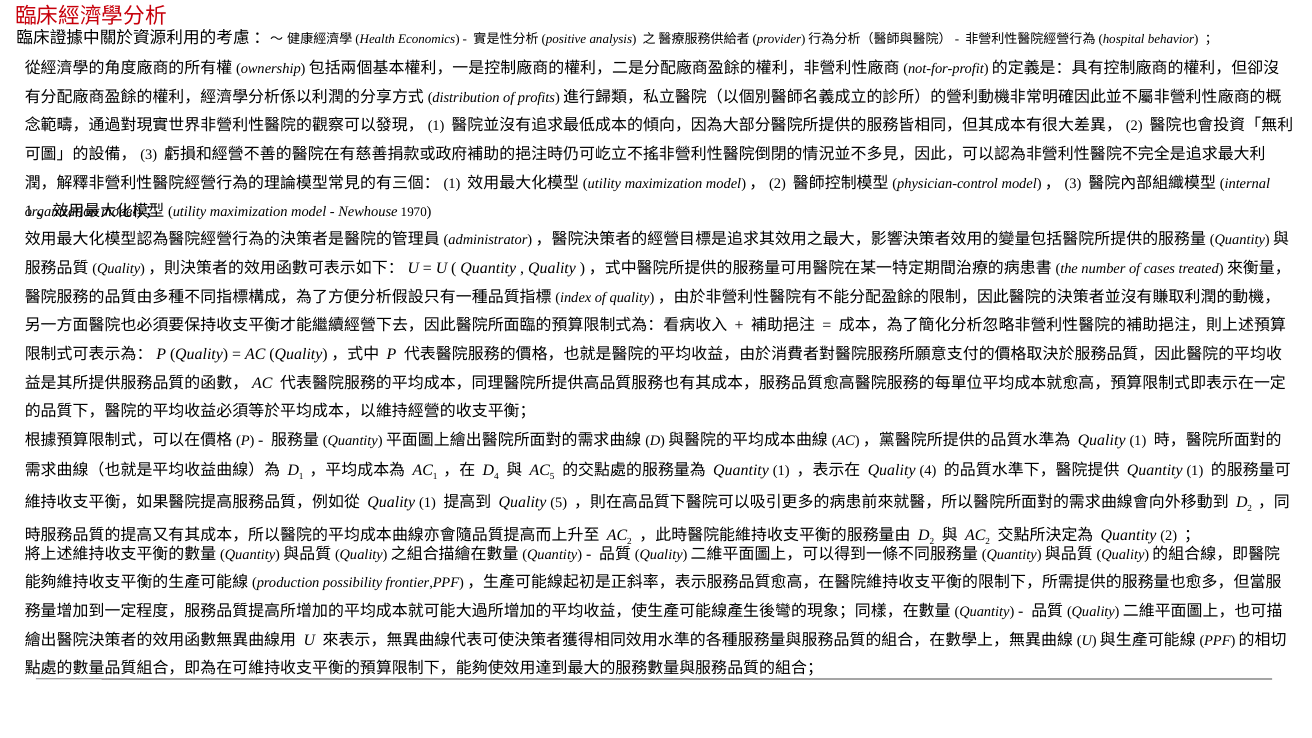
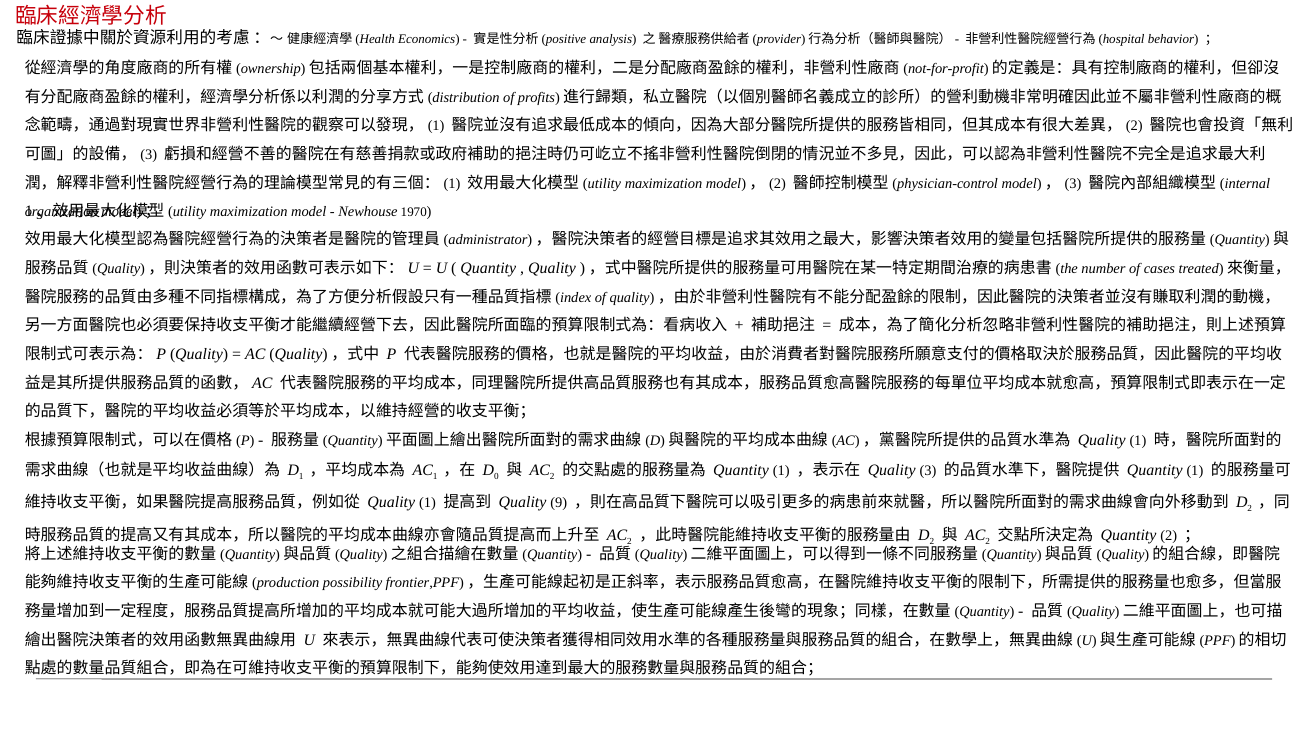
4: 4 -> 0 (496, 476)
5: 5 -> 2 (552, 476)
Quality 4: 4 -> 3 (928, 470)
Quality 5: 5 -> 9 (559, 503)
